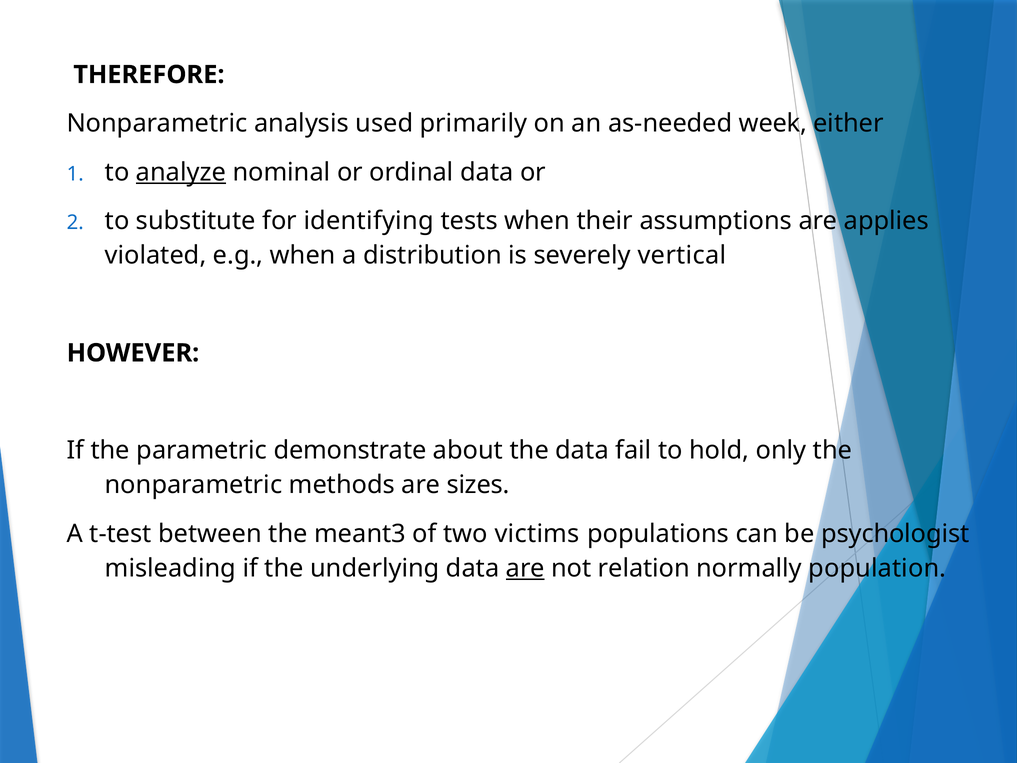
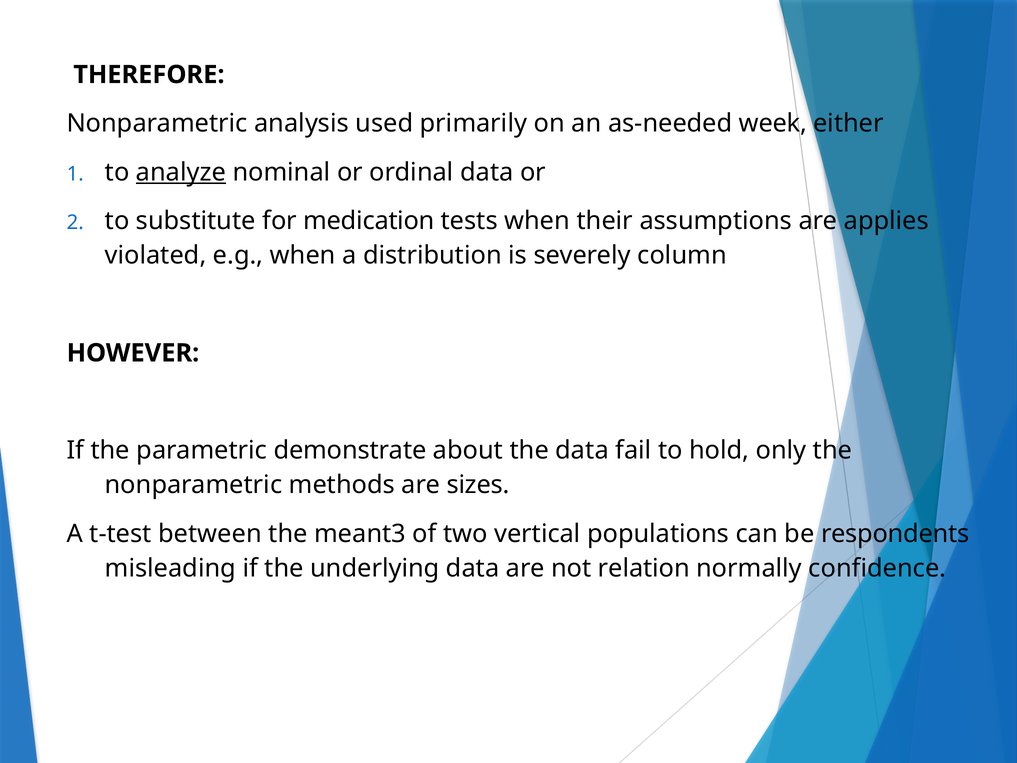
identifying: identifying -> medication (369, 221)
vertical: vertical -> column (682, 255)
victims: victims -> vertical (537, 534)
psychologist: psychologist -> respondents (895, 534)
are underline: present -> none (525, 568)
population: population -> confidence (877, 568)
